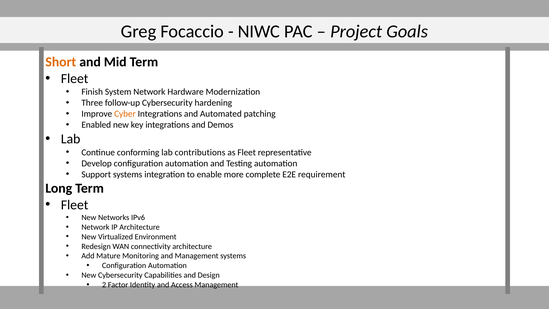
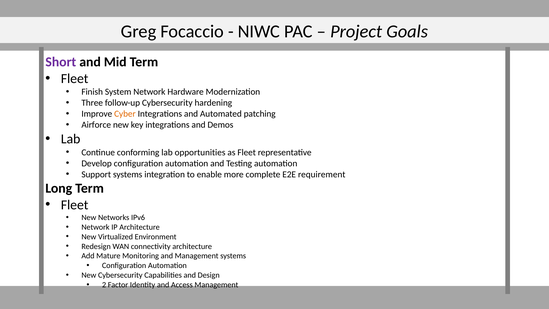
Short colour: orange -> purple (61, 62)
Enabled: Enabled -> Airforce (96, 125)
contributions: contributions -> opportunities (200, 152)
